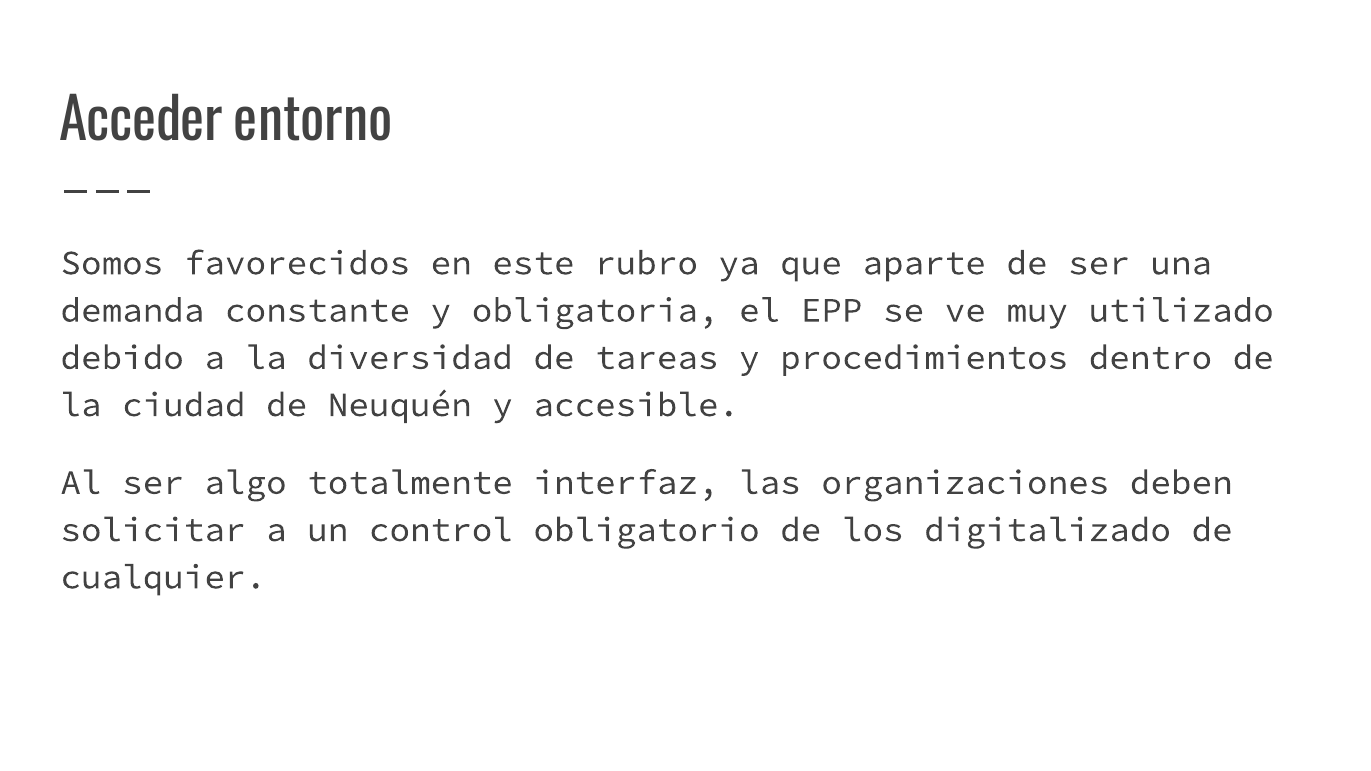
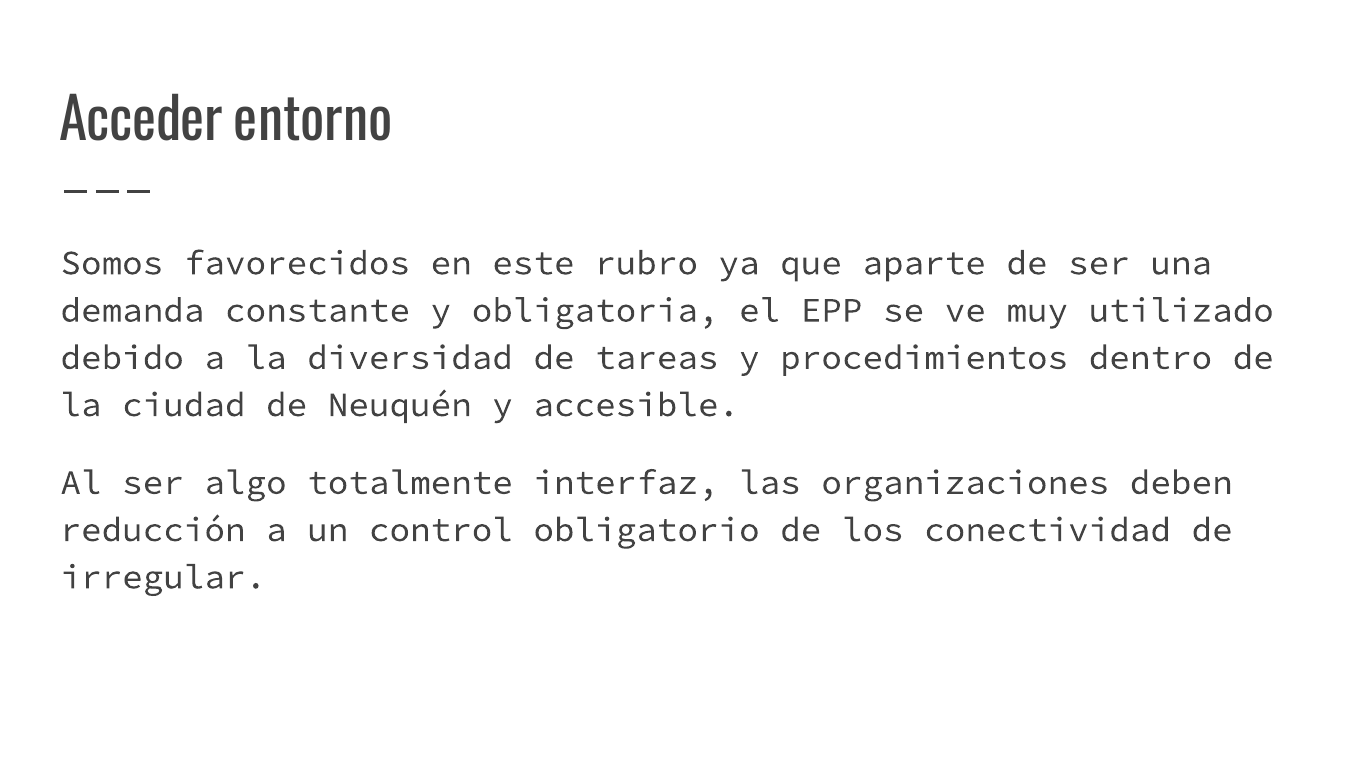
solicitar: solicitar -> reducción (153, 530)
digitalizado: digitalizado -> conectividad (1048, 530)
cualquier: cualquier -> irregular (163, 577)
